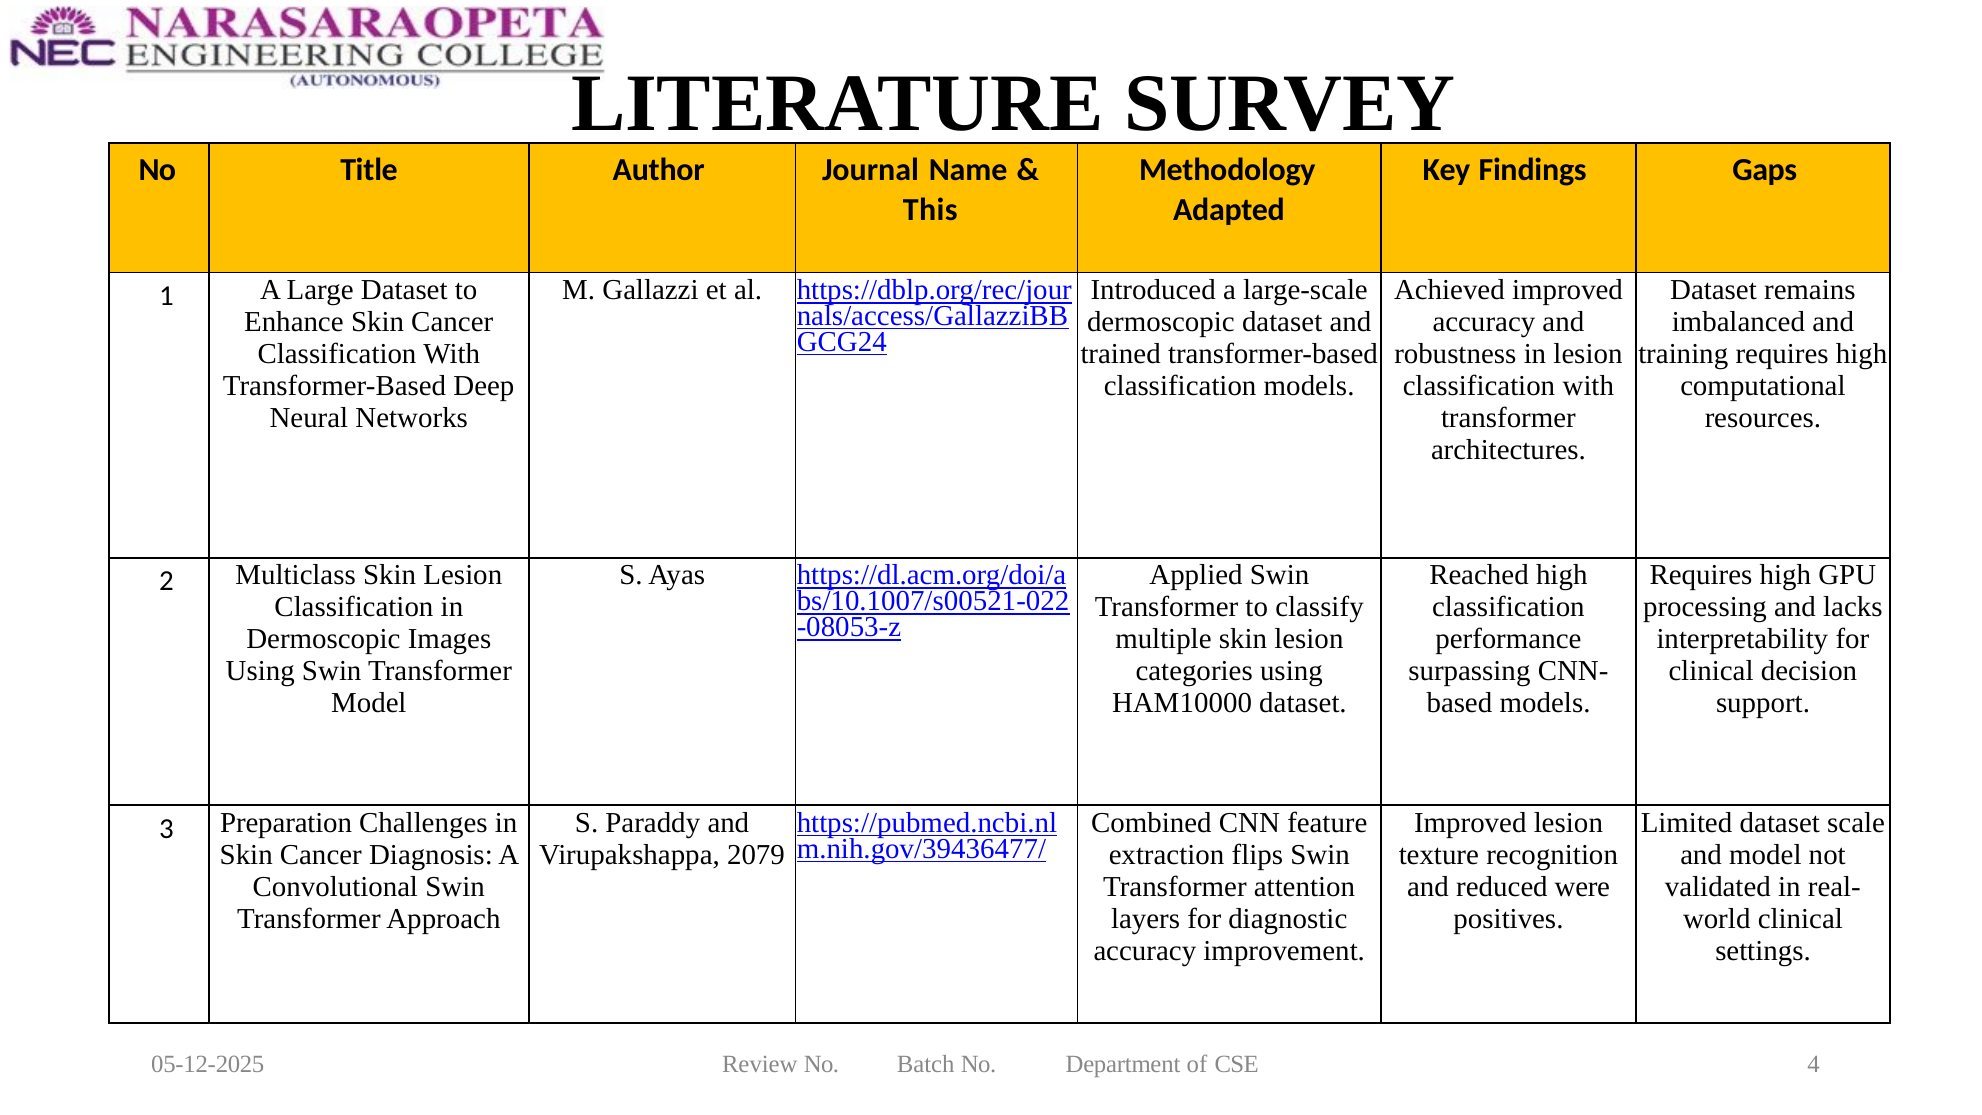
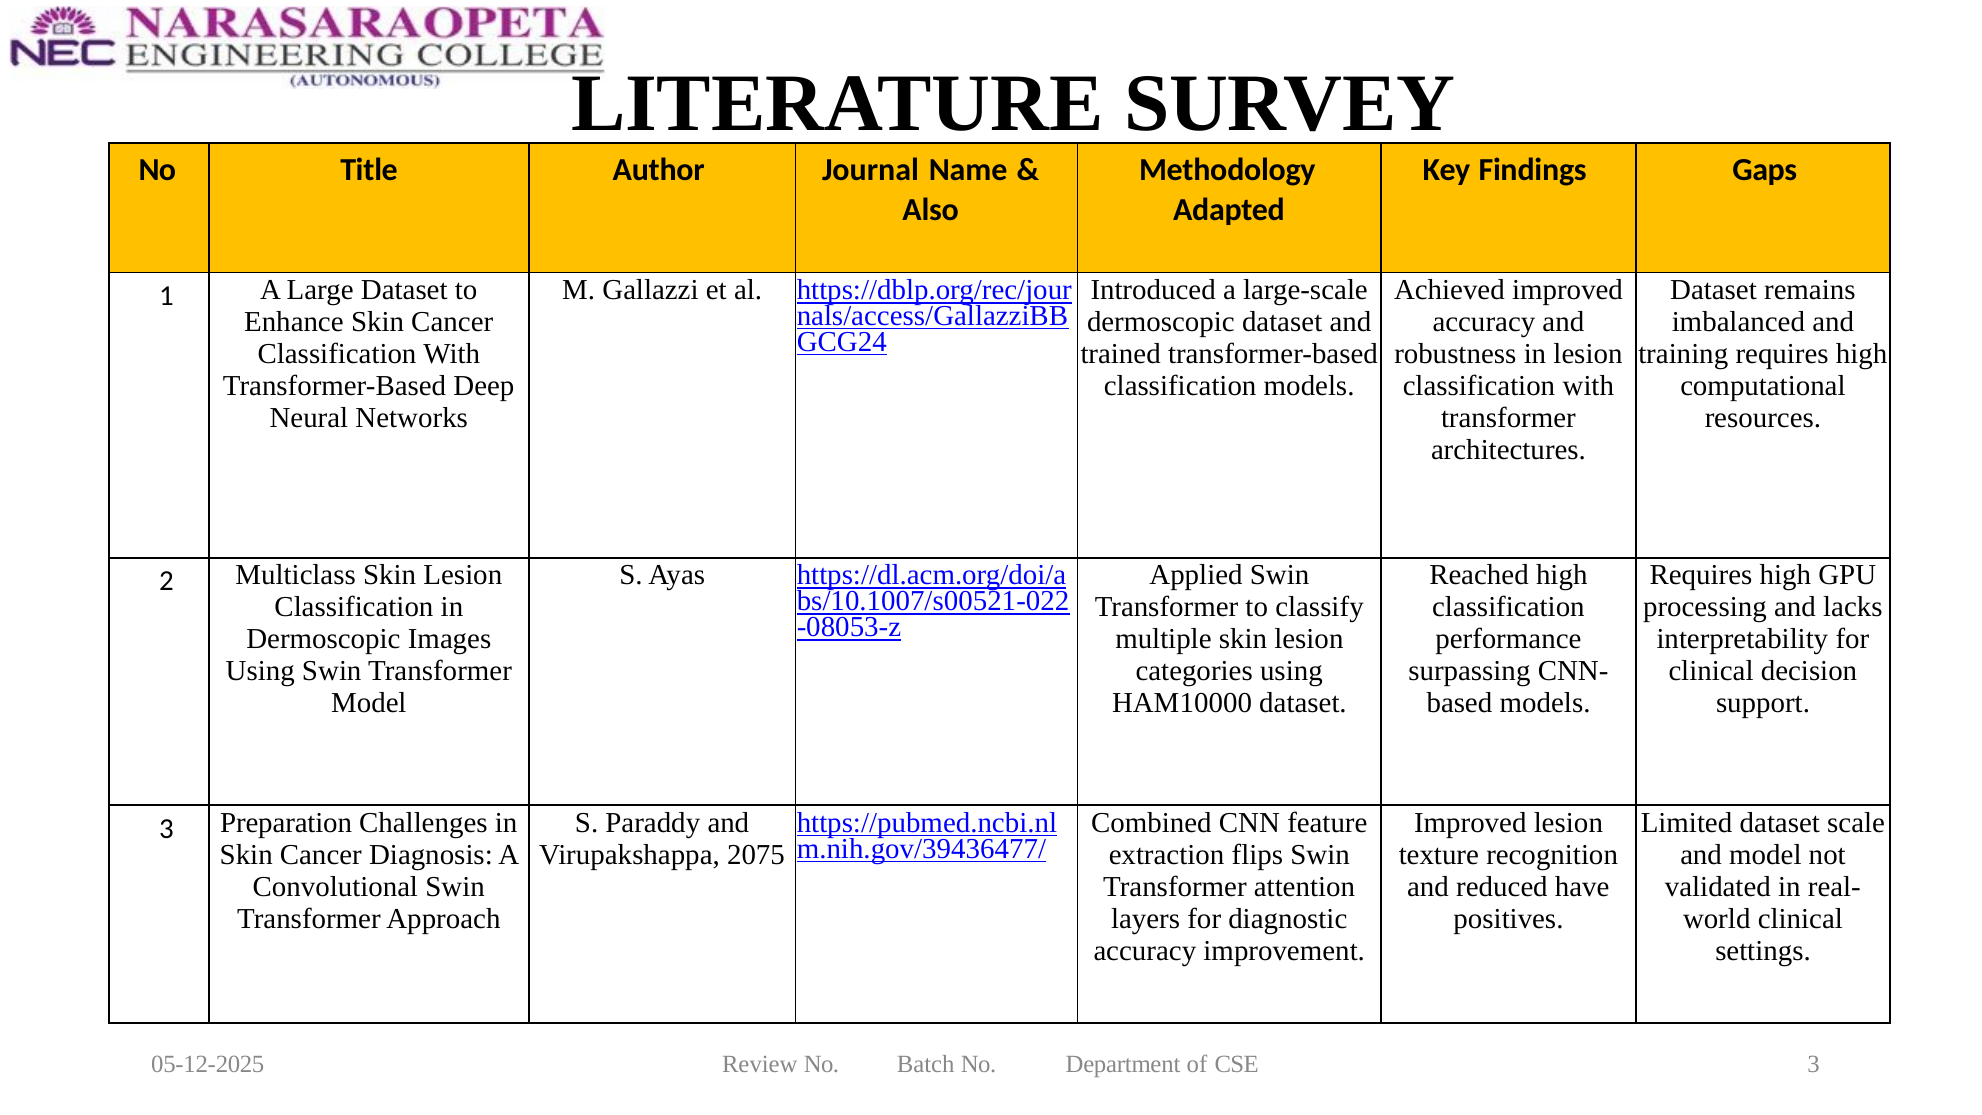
This: This -> Also (931, 210)
2079: 2079 -> 2075 (756, 855)
were: were -> have (1582, 887)
CSE 4: 4 -> 3 (1813, 1065)
